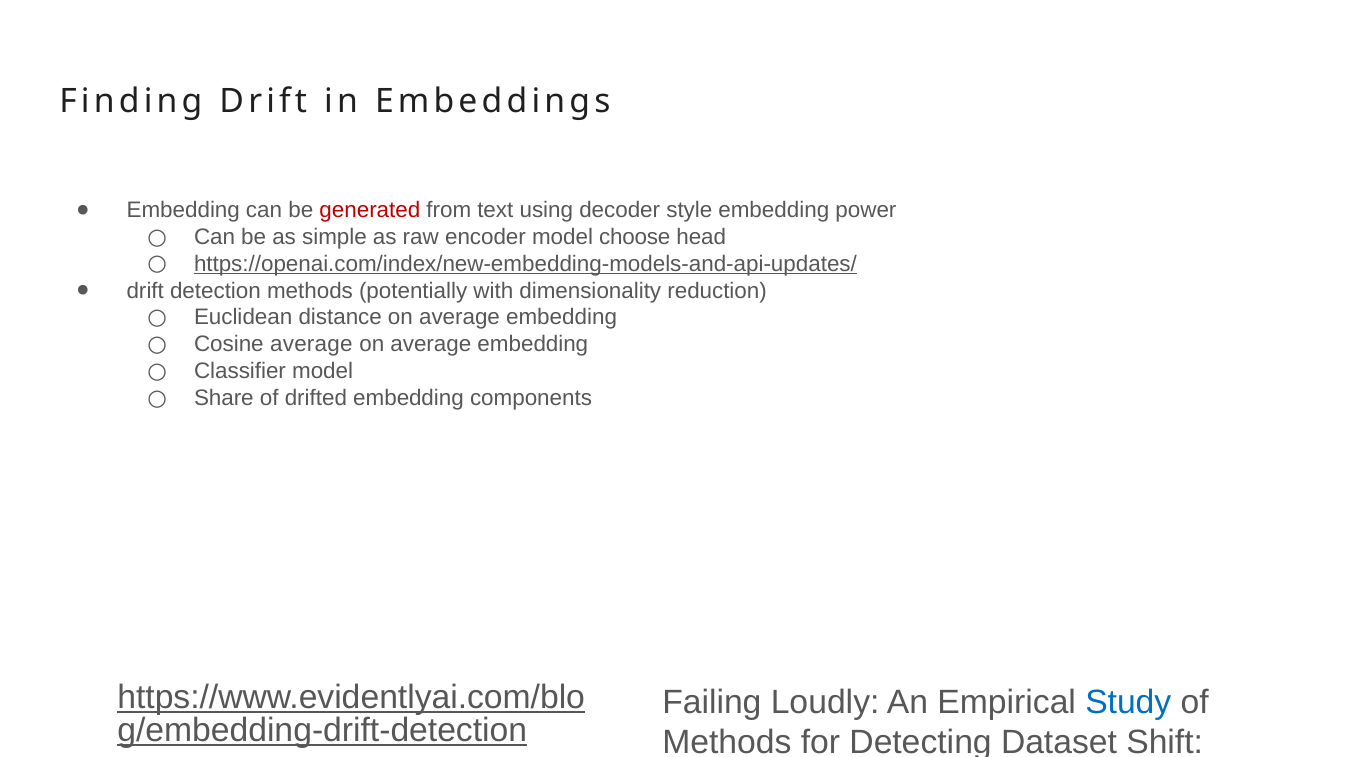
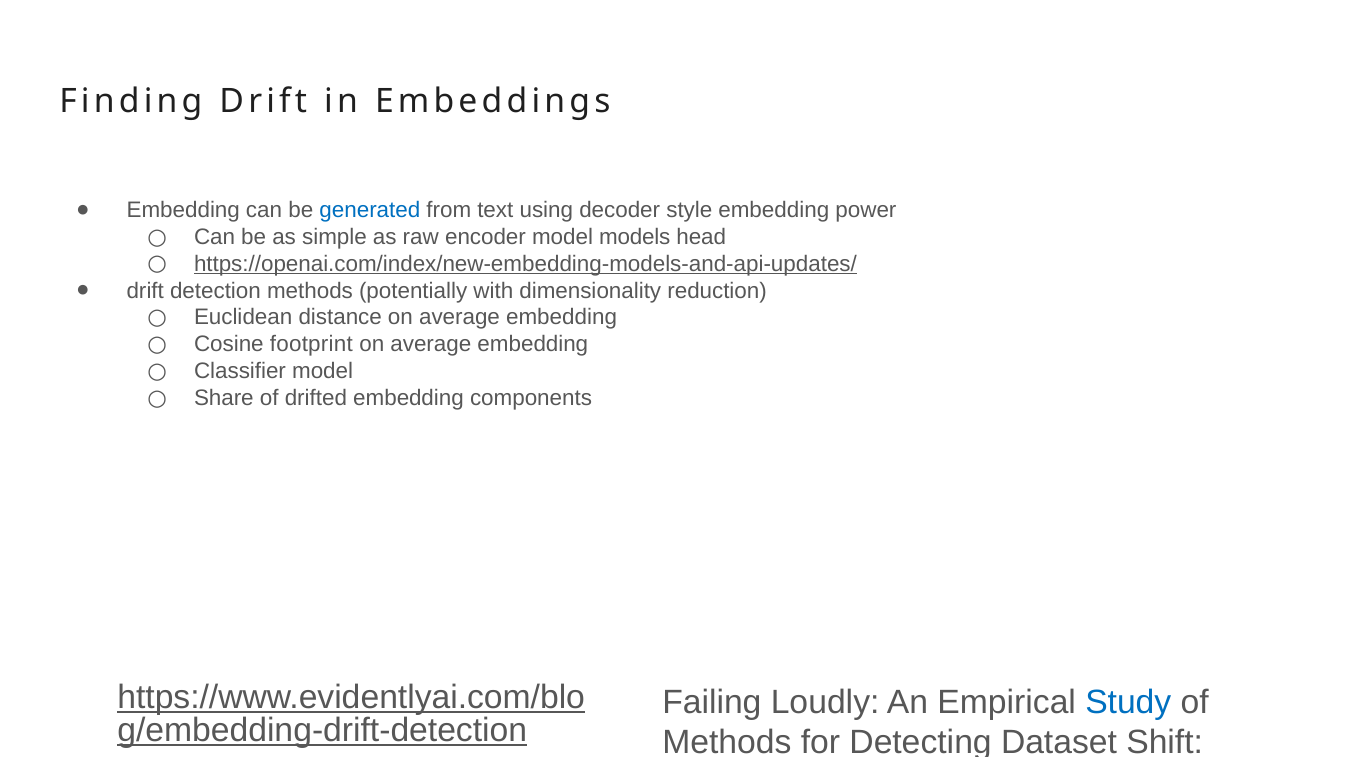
generated colour: red -> blue (370, 210)
choose: choose -> models (635, 237)
Cosine average: average -> footprint (311, 345)
